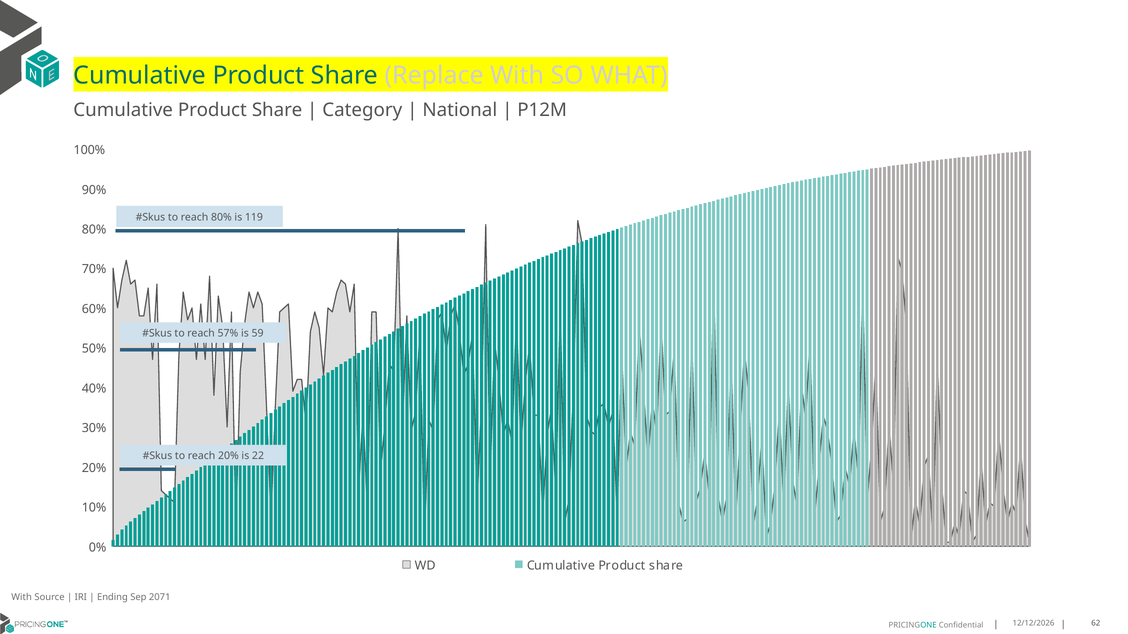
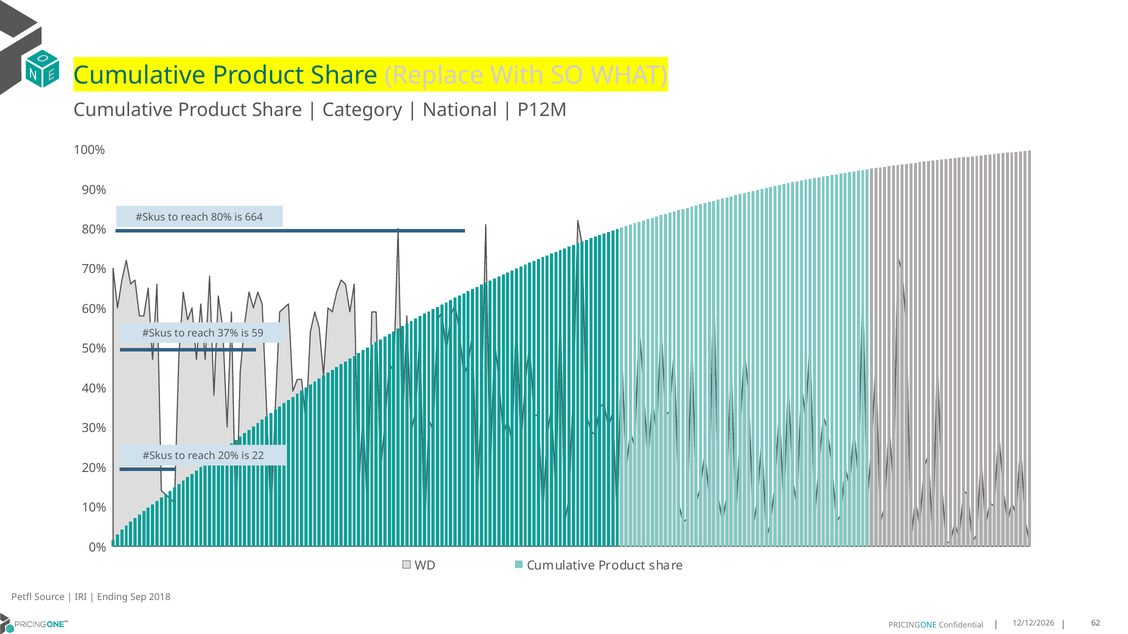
119: 119 -> 664 (254, 217)
57%: 57% -> 37% (228, 334)
With: With -> Petfl (22, 598)
2071: 2071 -> 2018 (160, 598)
